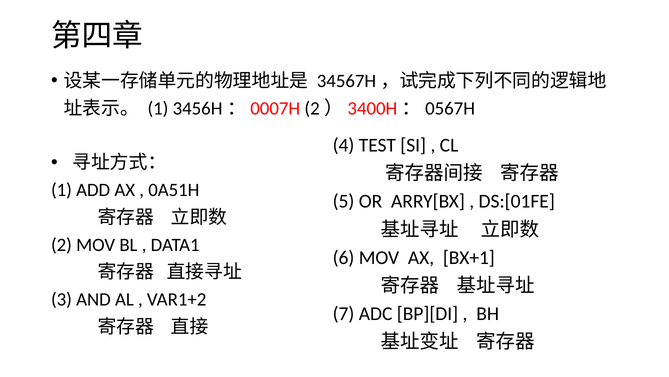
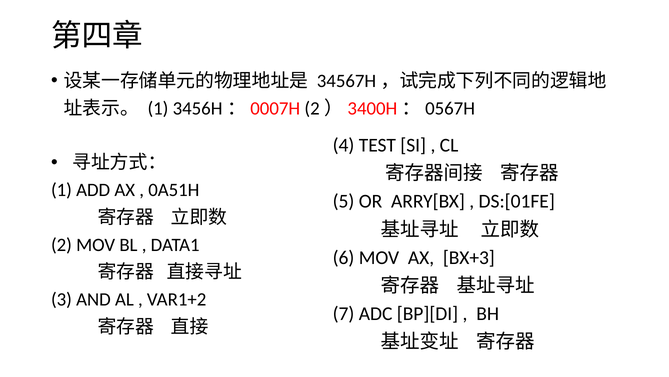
BX+1: BX+1 -> BX+3 (469, 257)
